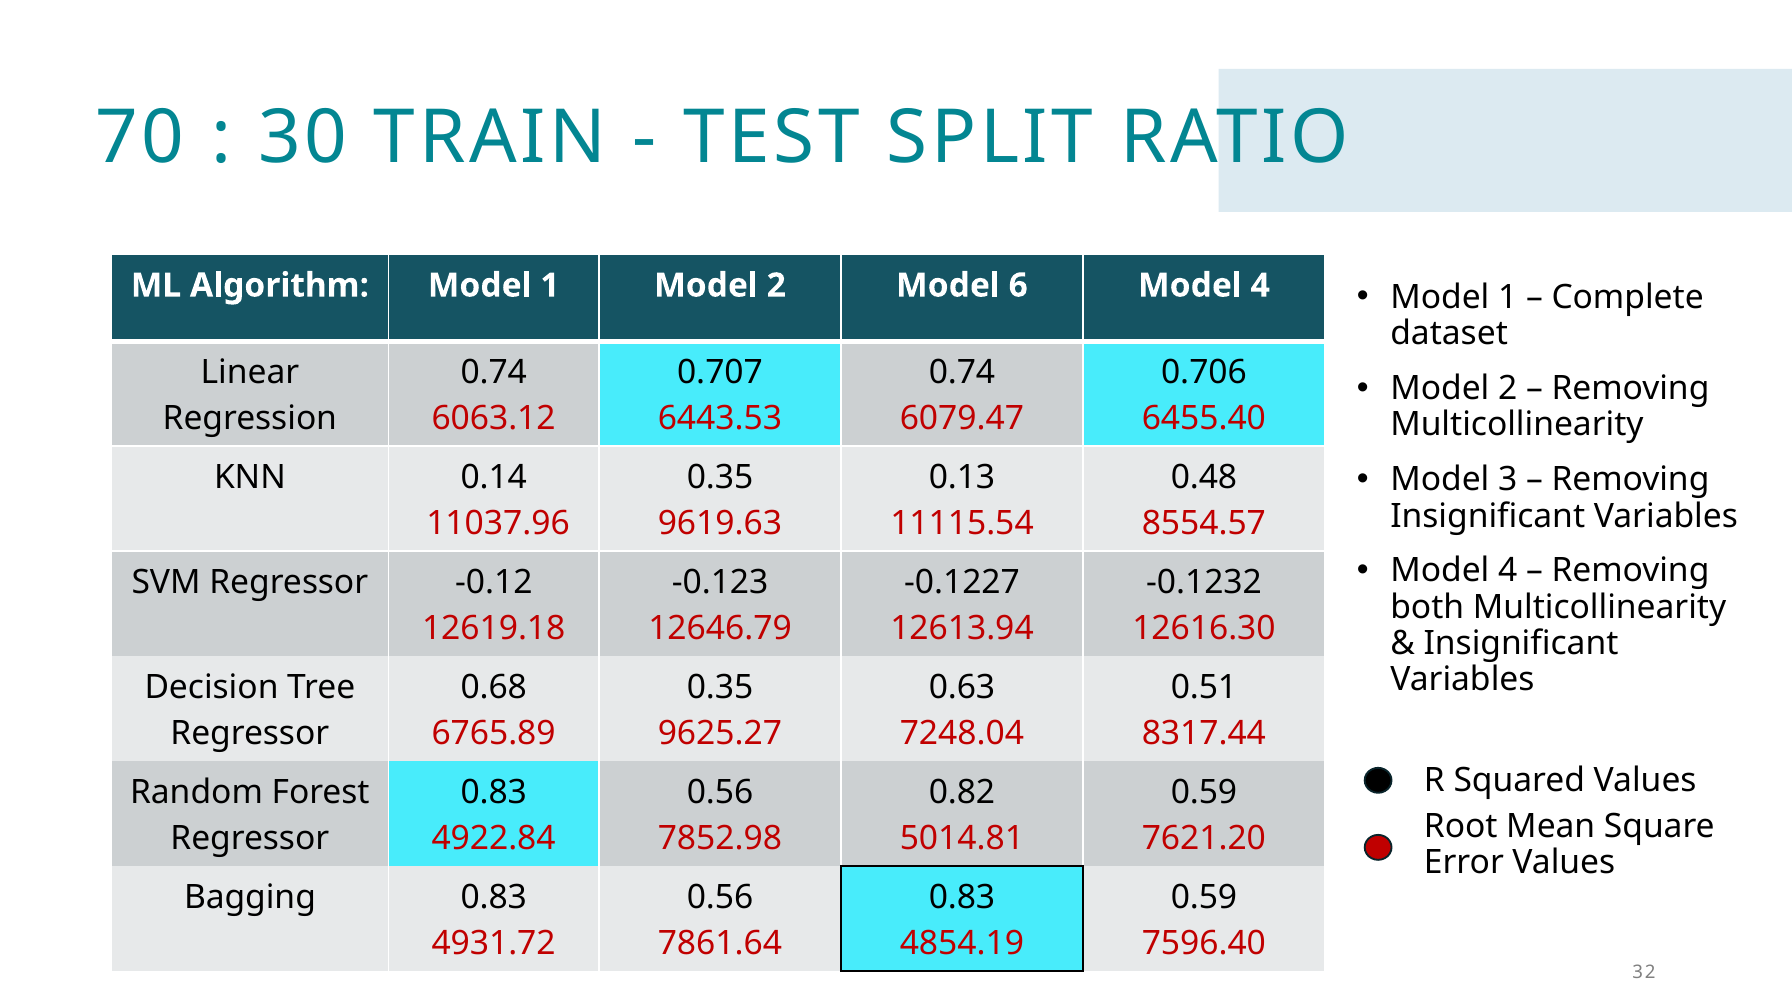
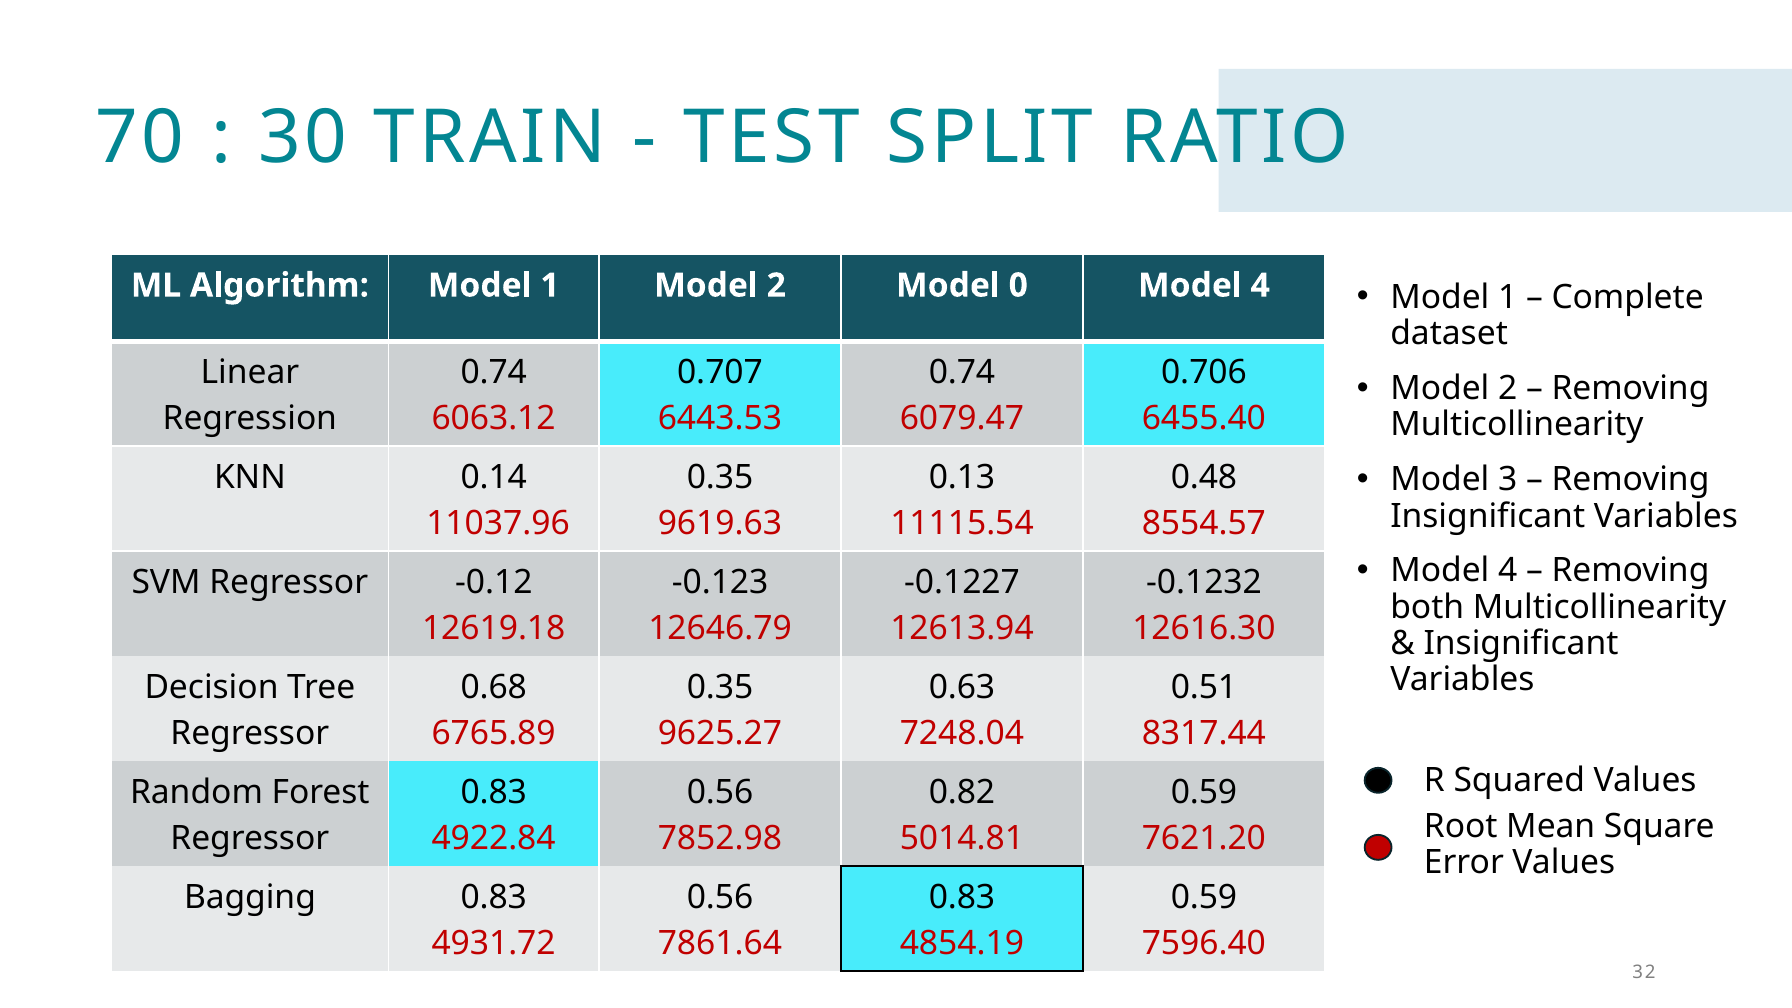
6: 6 -> 0 (1018, 285)
